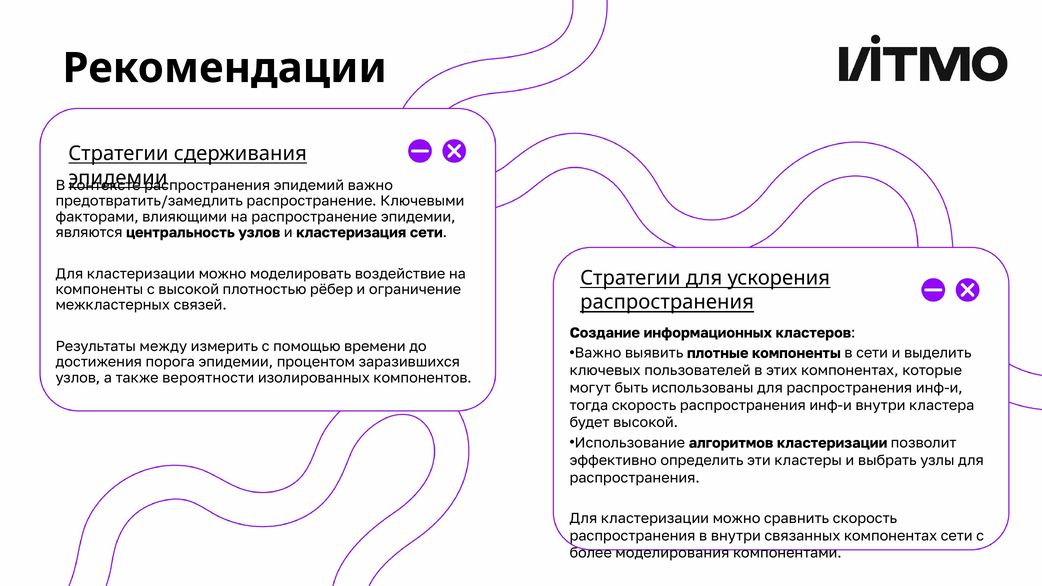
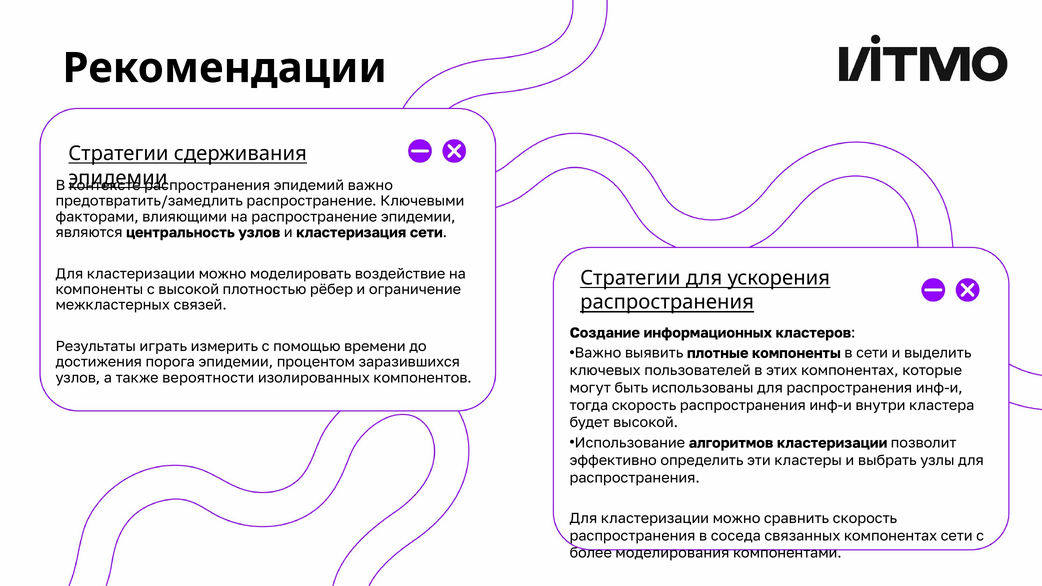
между: между -> играть (163, 347)
в внутри: внутри -> соседа (736, 536)
